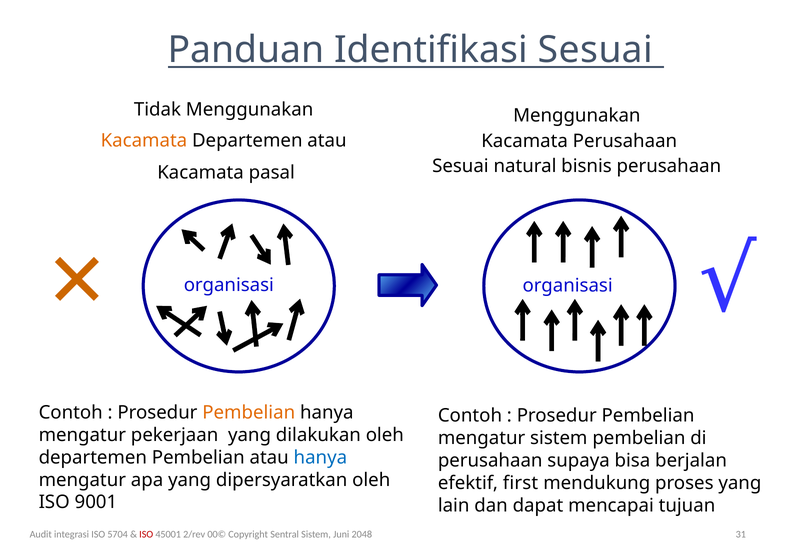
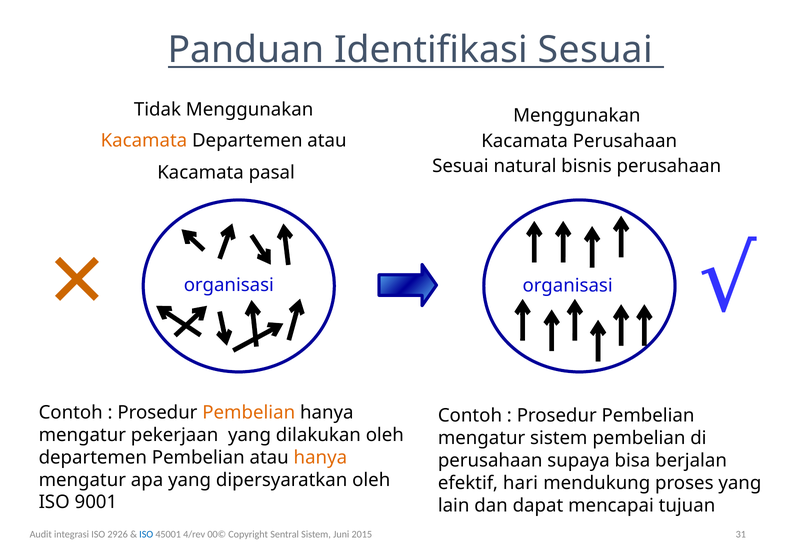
hanya colour: blue -> orange (320, 458)
first: first -> hari (520, 483)
5704: 5704 -> 2926 (118, 535)
ISO colour: red -> blue (146, 535)
2/rev: 2/rev -> 4/rev (194, 535)
2048: 2048 -> 2015 (362, 535)
